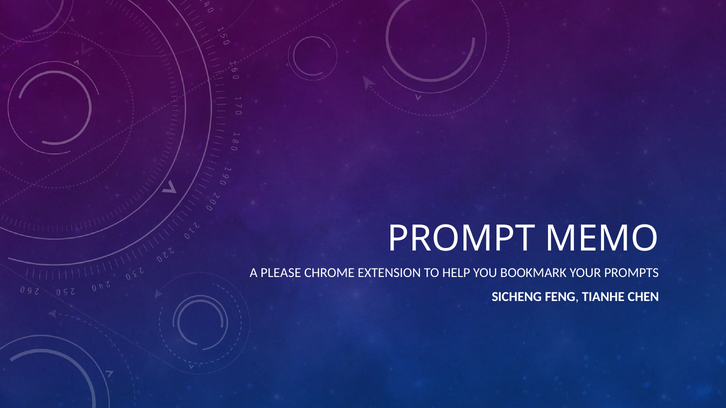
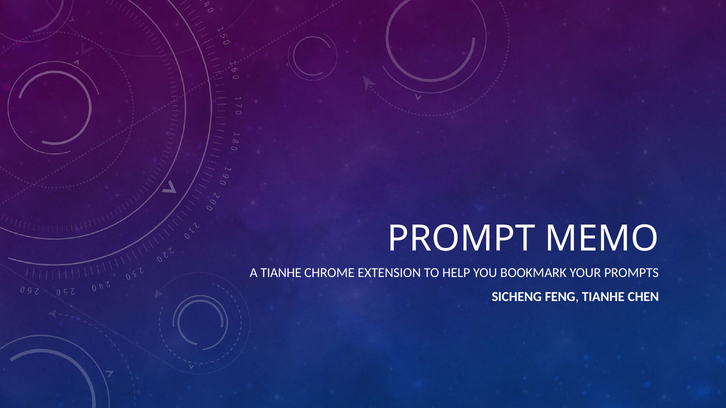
A PLEASE: PLEASE -> TIANHE (281, 273)
